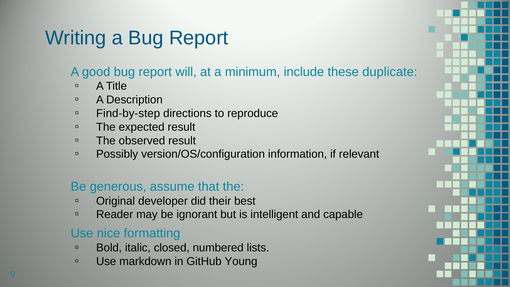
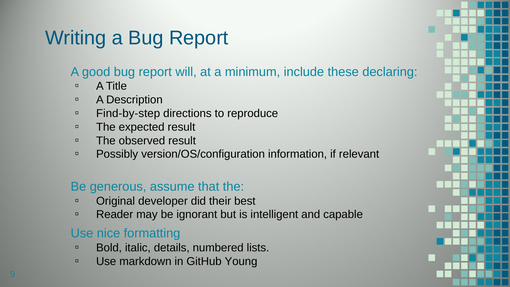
duplicate: duplicate -> declaring (390, 72)
closed: closed -> details (172, 248)
